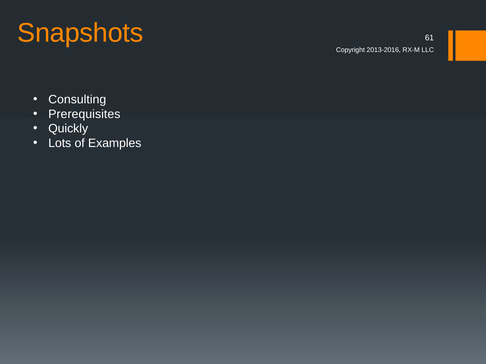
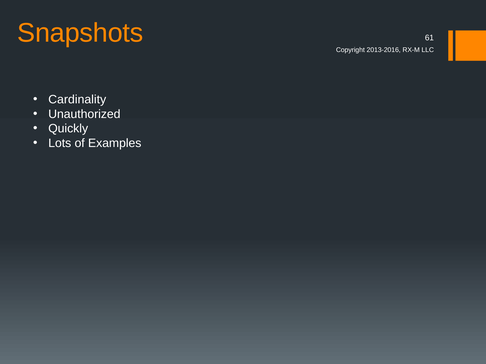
Consulting: Consulting -> Cardinality (77, 100)
Prerequisites: Prerequisites -> Unauthorized (84, 114)
